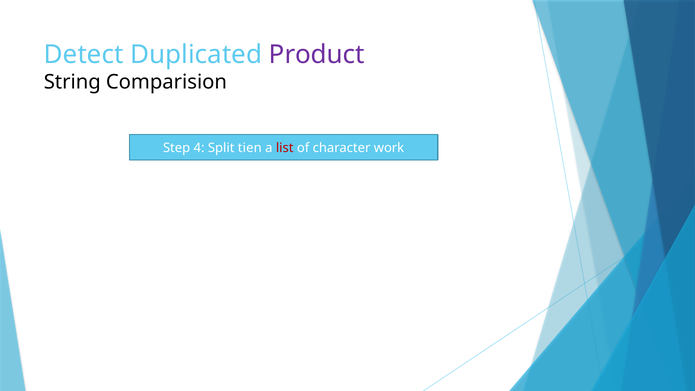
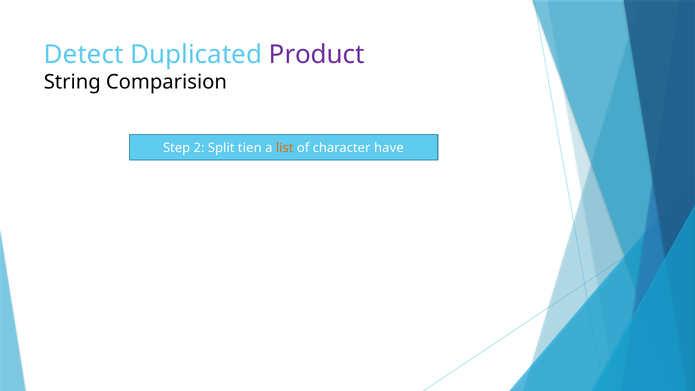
4: 4 -> 2 (199, 148)
list colour: red -> orange (285, 148)
work: work -> have (389, 148)
